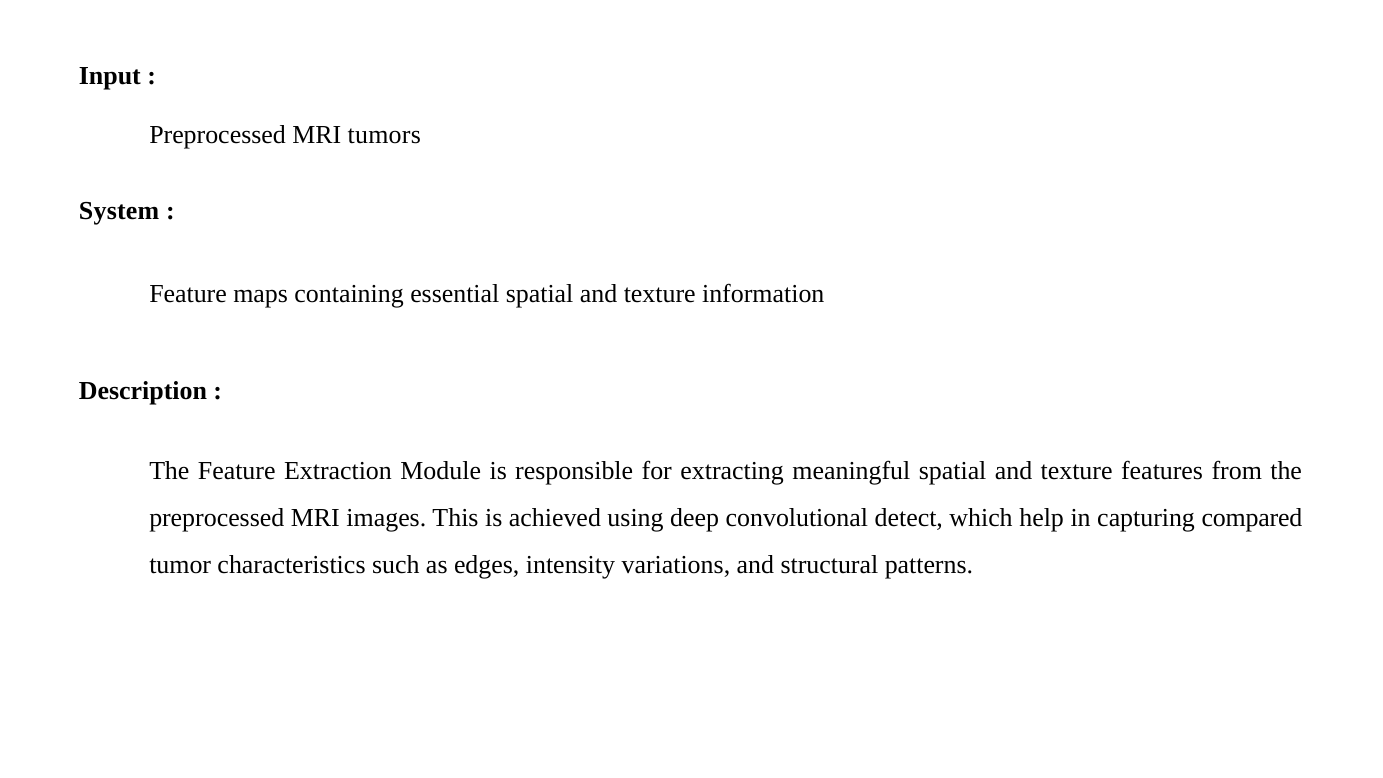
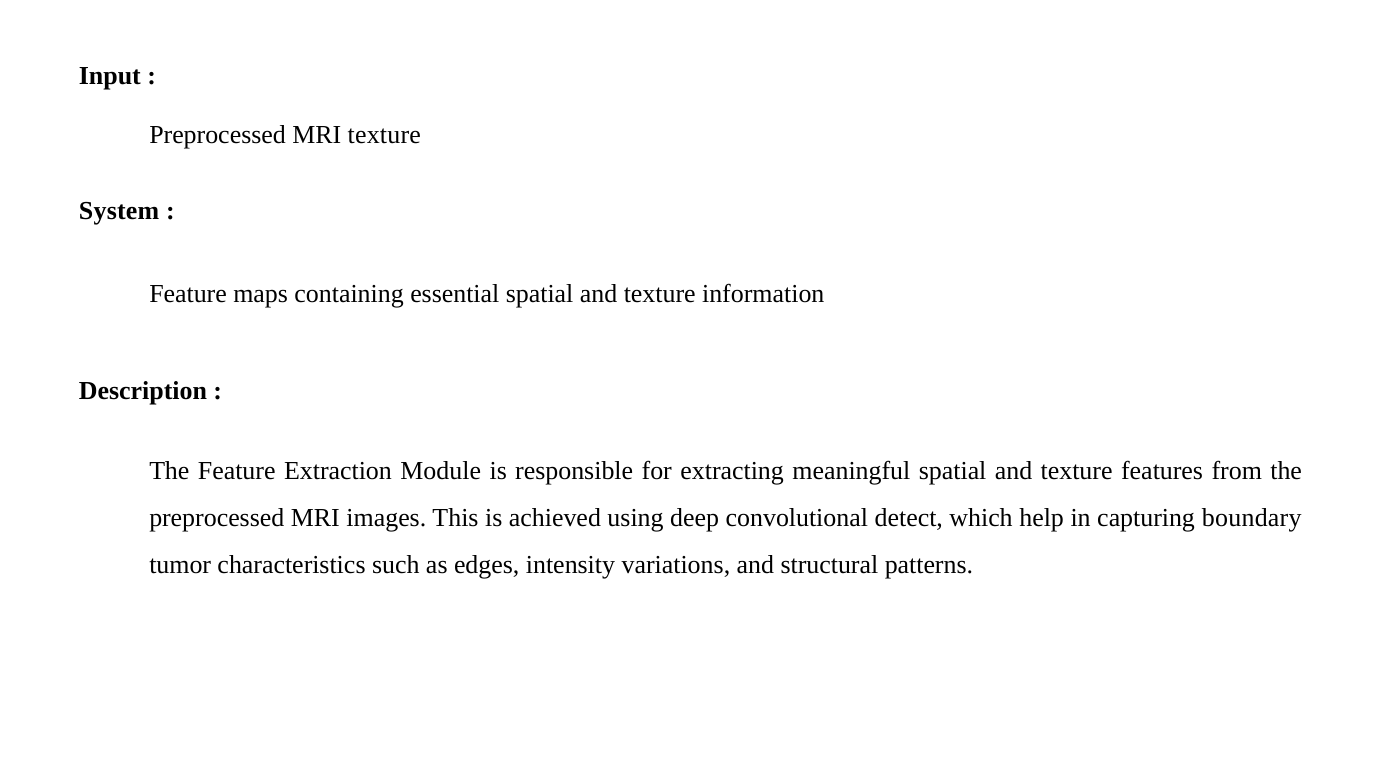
MRI tumors: tumors -> texture (384, 135)
compared: compared -> boundary (1252, 518)
